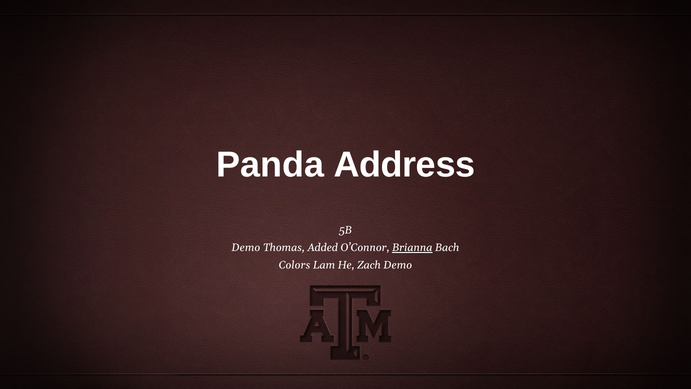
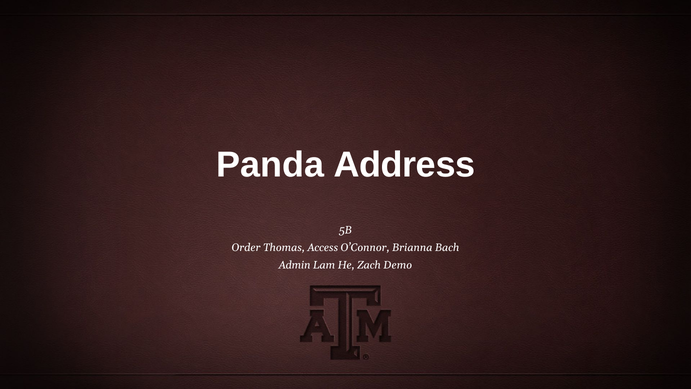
Demo: Demo -> Order (246, 248)
Added: Added -> Access (323, 248)
Brianna underline: present -> none (412, 248)
Colors: Colors -> Admin (295, 265)
